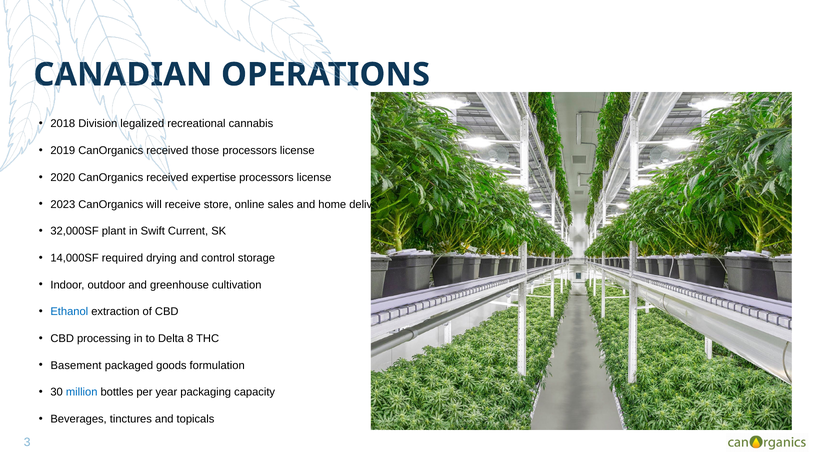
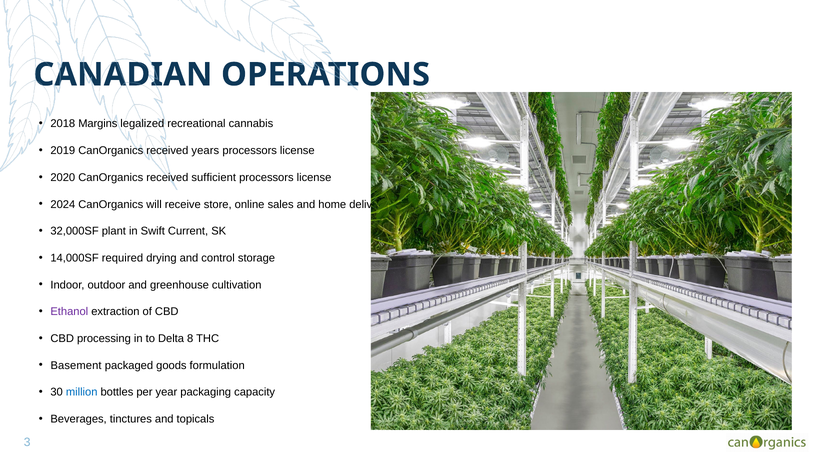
Division: Division -> Margins (98, 124)
those: those -> years (205, 150)
expertise: expertise -> sufficient (214, 177)
2023: 2023 -> 2024 (63, 204)
Ethanol colour: blue -> purple (69, 311)
